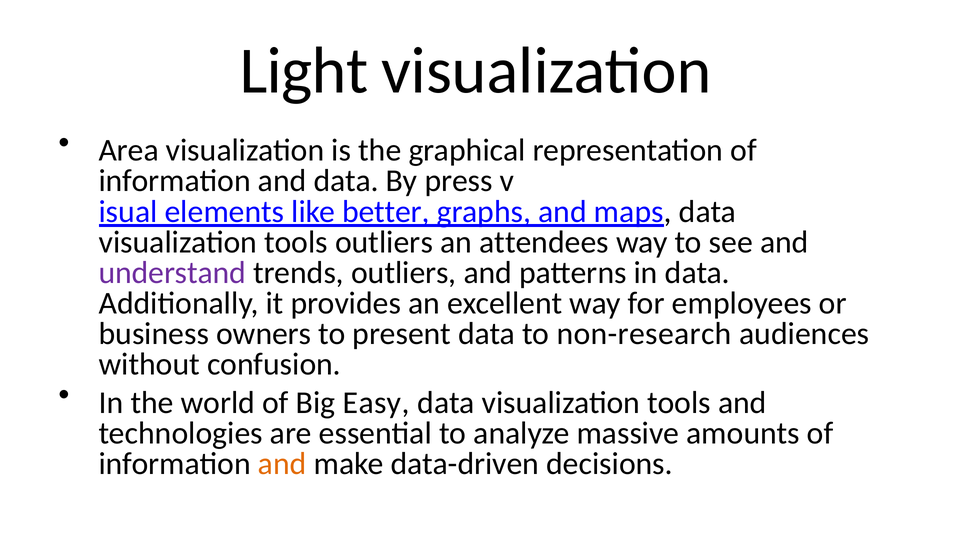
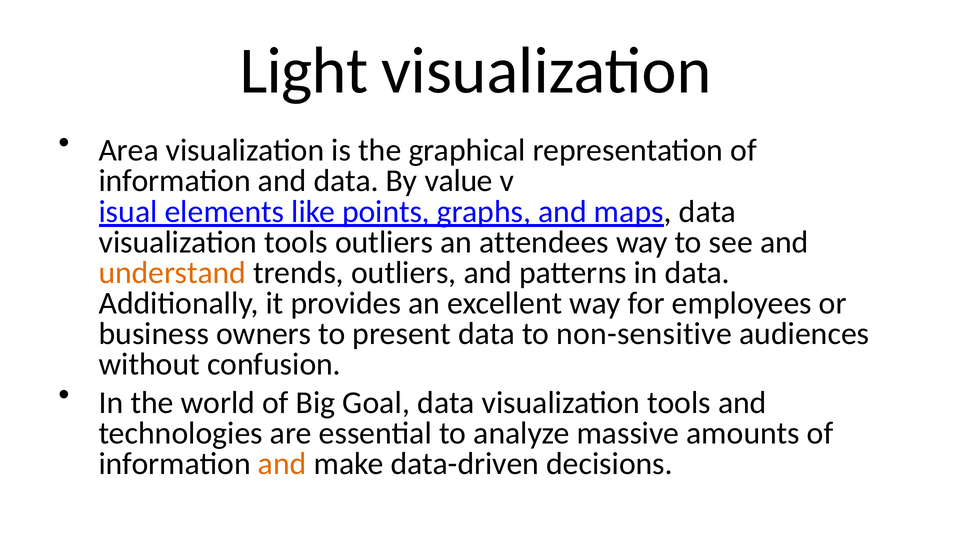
press: press -> value (459, 181)
better: better -> points (386, 212)
understand colour: purple -> orange (172, 273)
non-research: non-research -> non-sensitive (644, 334)
Easy: Easy -> Goal (376, 403)
